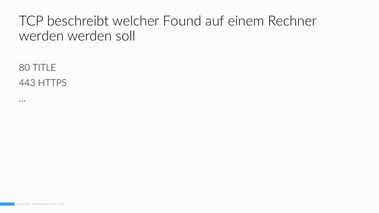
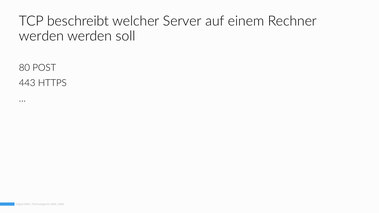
Found: Found -> Server (182, 21)
TITLE: TITLE -> POST (44, 68)
